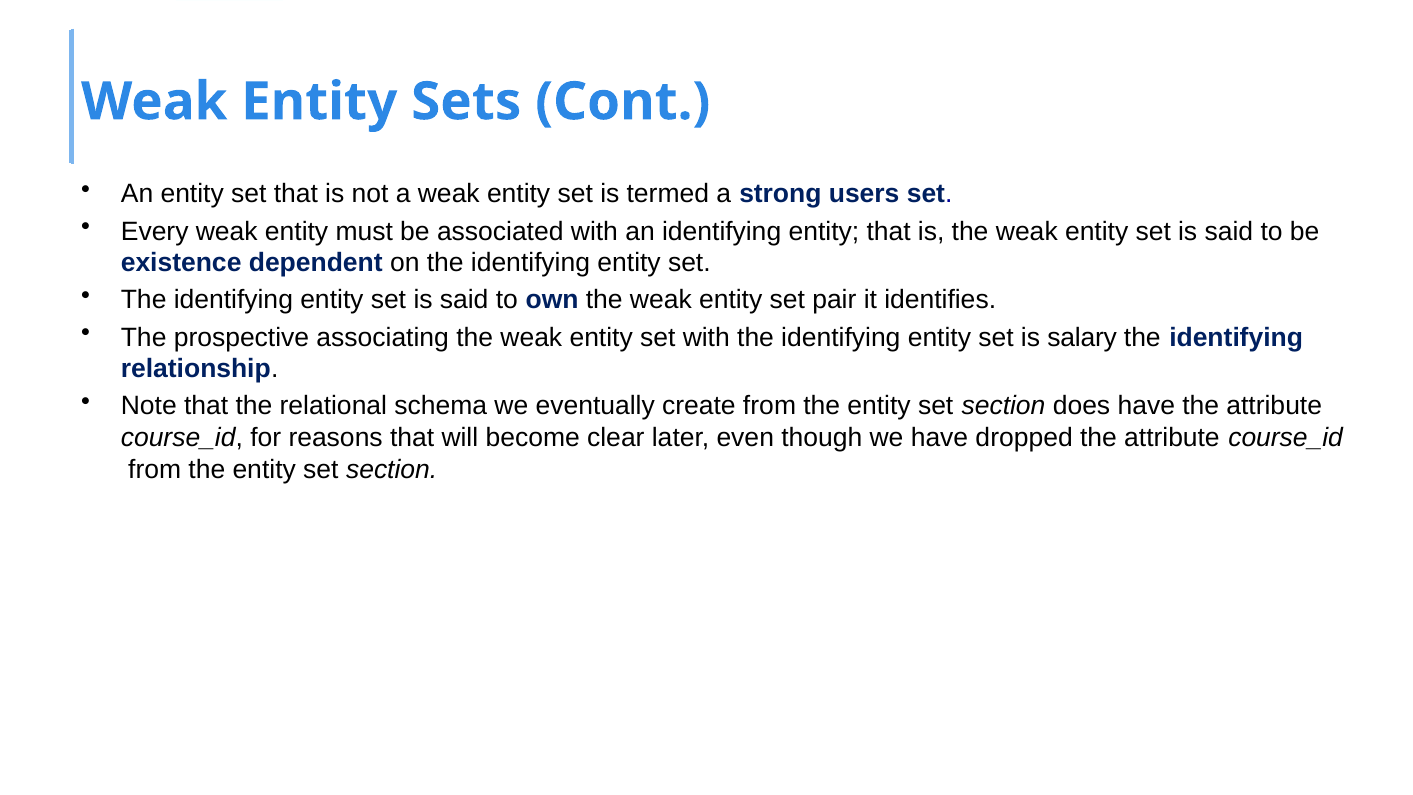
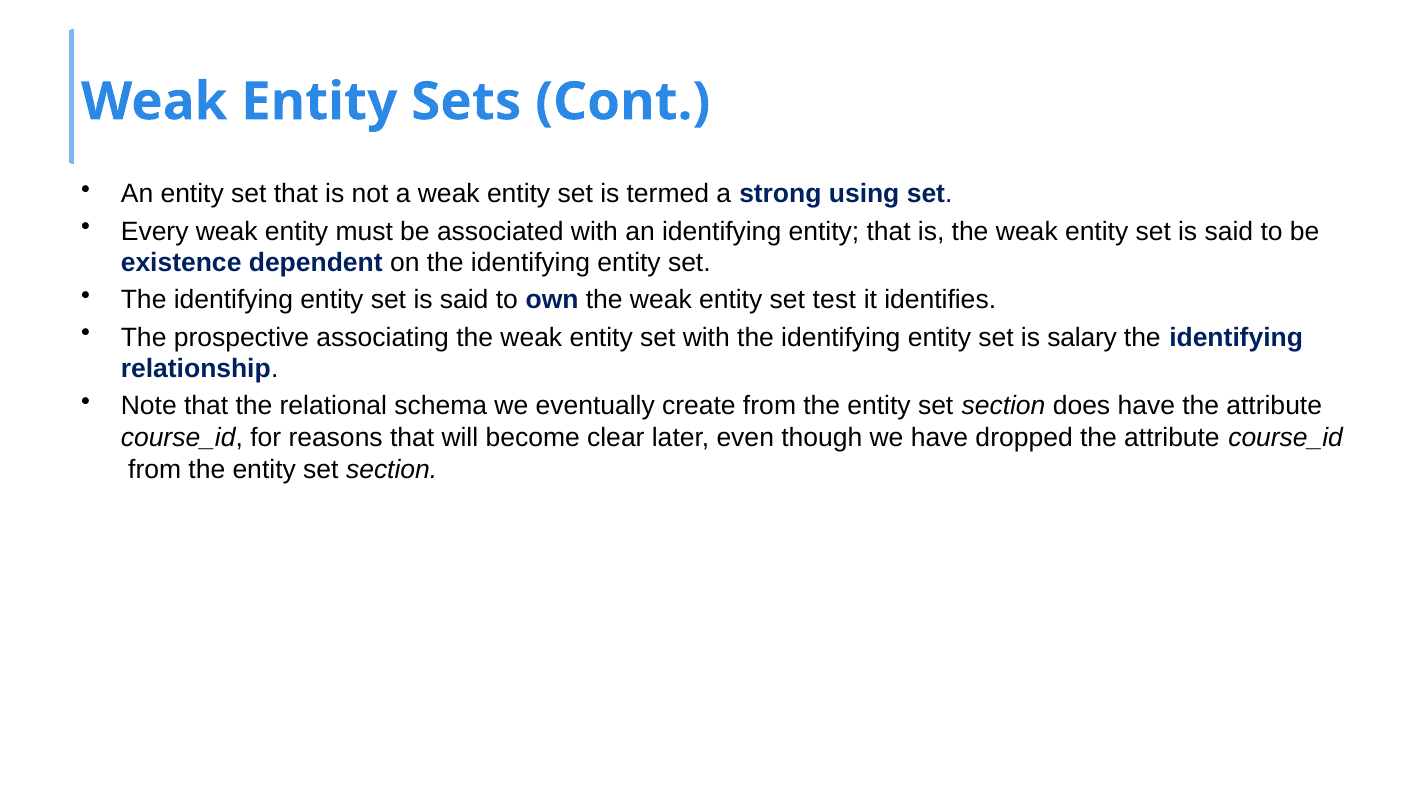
users: users -> using (864, 194)
pair: pair -> test (834, 300)
